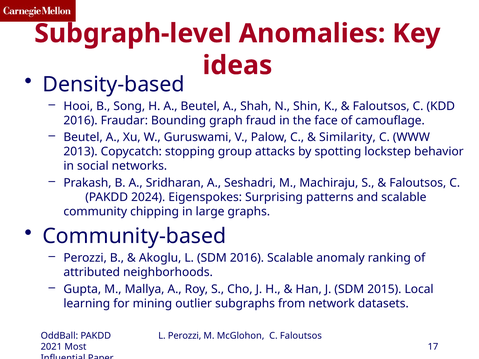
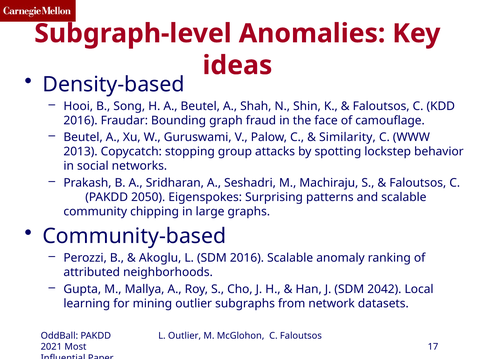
2024: 2024 -> 2050 (148, 197)
2015: 2015 -> 2042 (384, 289)
L Perozzi: Perozzi -> Outlier (185, 336)
